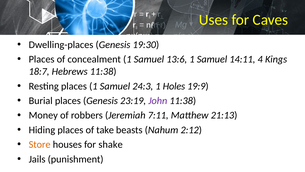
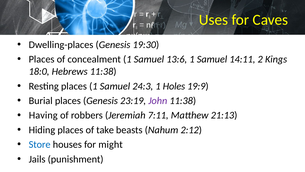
4: 4 -> 2 (260, 59)
18:7: 18:7 -> 18:0 (39, 71)
Money: Money -> Having (43, 115)
Store colour: orange -> blue (40, 144)
shake: shake -> might (111, 144)
